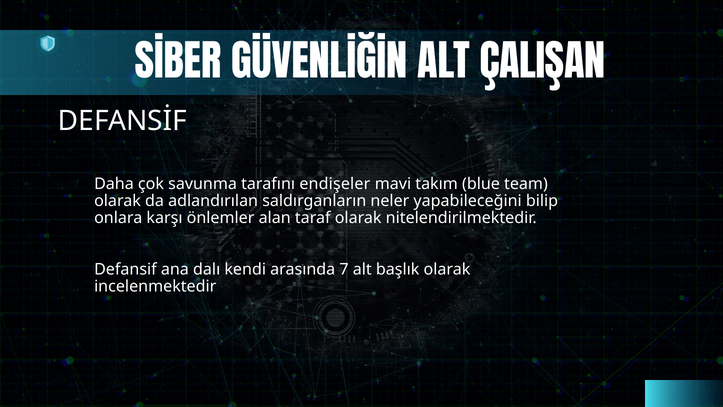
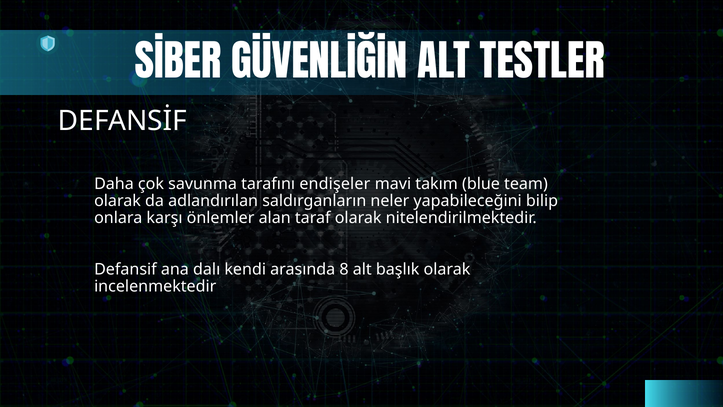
ÇALIŞAN: ÇALIŞAN -> TESTLER (542, 64)
7: 7 -> 8 (344, 269)
